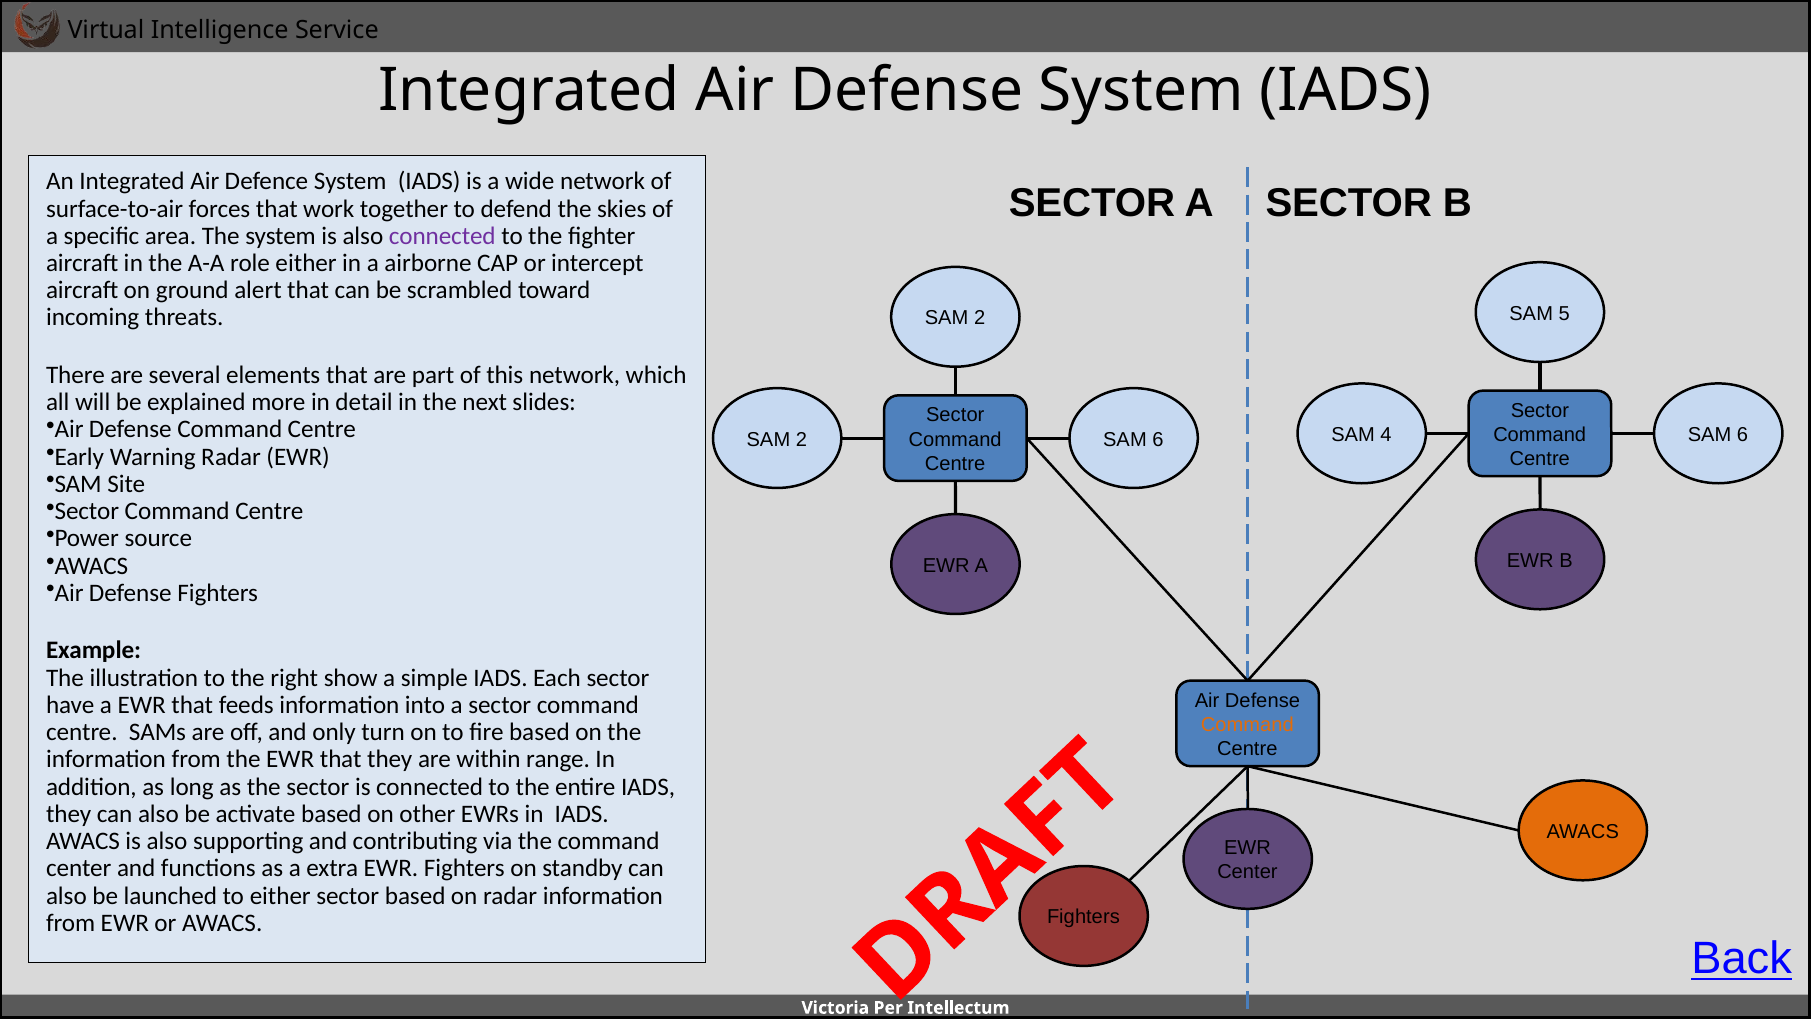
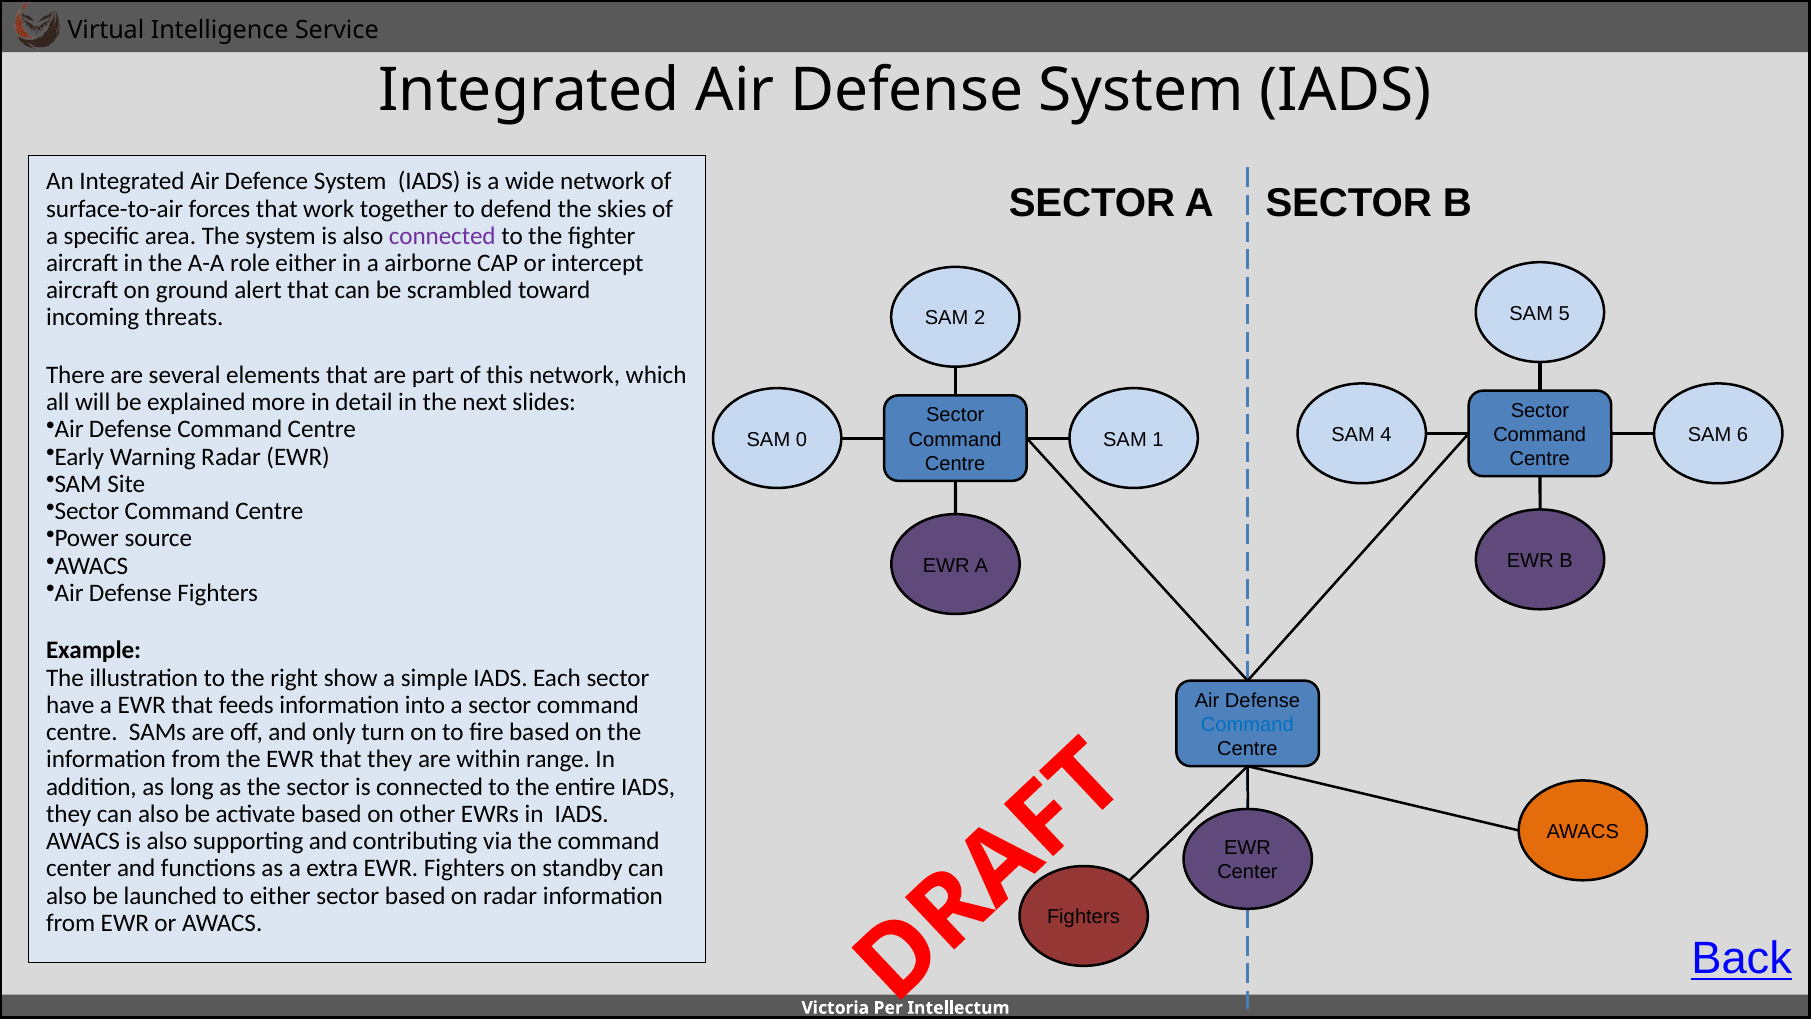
2: 2 -> 0 (801, 439)
6: 6 -> 1 (1158, 439)
Command colour: orange -> blue (1247, 725)
